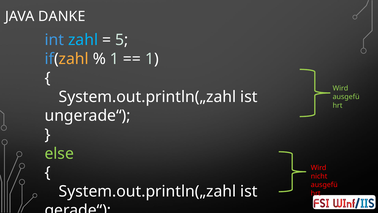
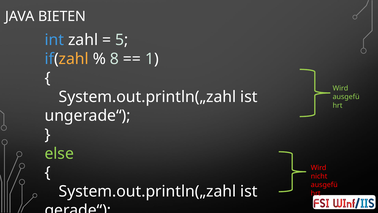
DANKE: DANKE -> BIETEN (62, 16)
zahl colour: light blue -> white (83, 40)
1: 1 -> 8 (114, 59)
